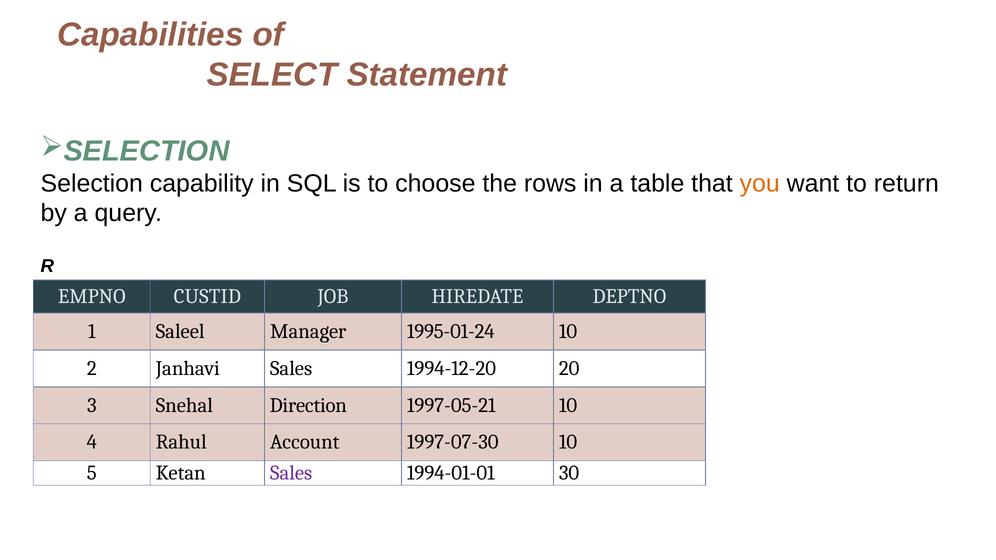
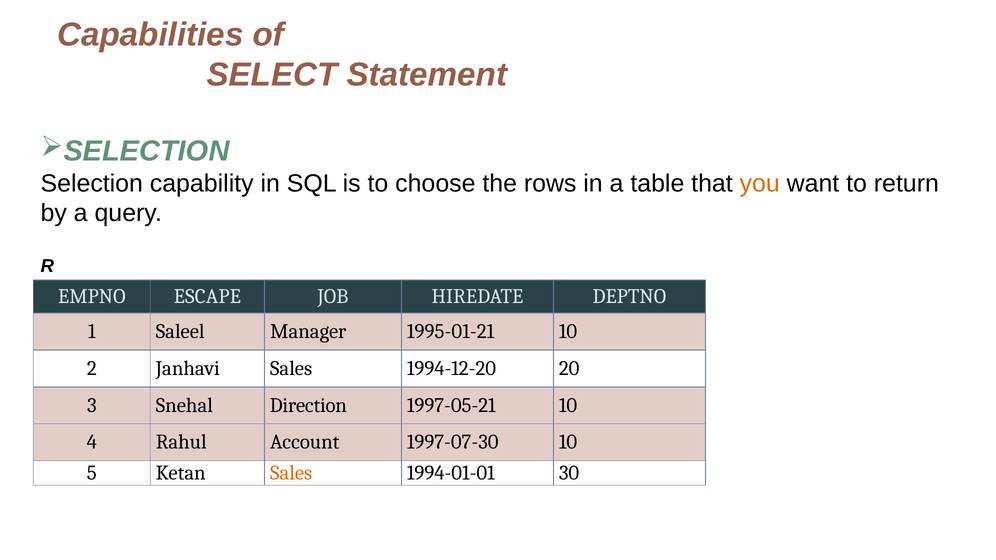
CUSTID: CUSTID -> ESCAPE (207, 296)
1995-01-24: 1995-01-24 -> 1995-01-21 (451, 331)
Sales colour: purple -> orange (291, 473)
